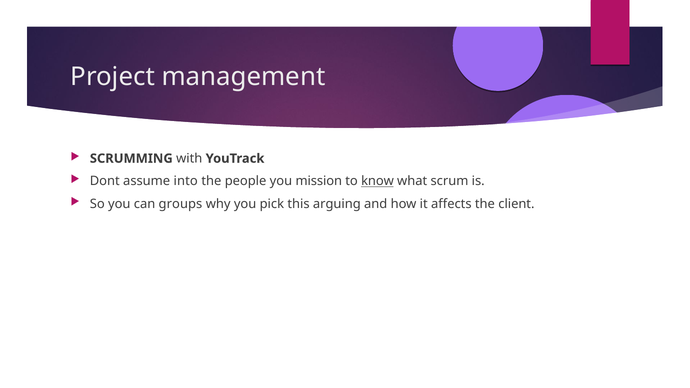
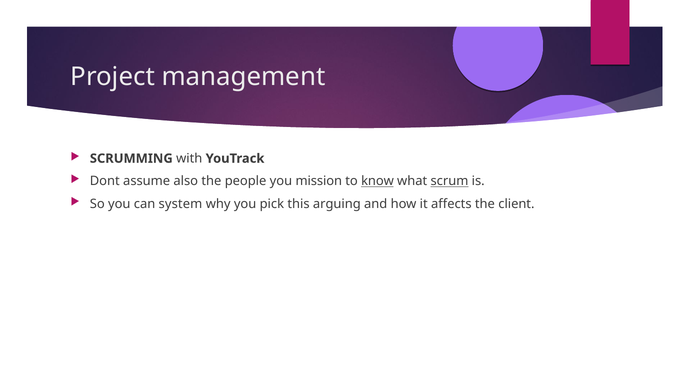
into: into -> also (186, 181)
scrum underline: none -> present (449, 181)
groups: groups -> system (180, 204)
